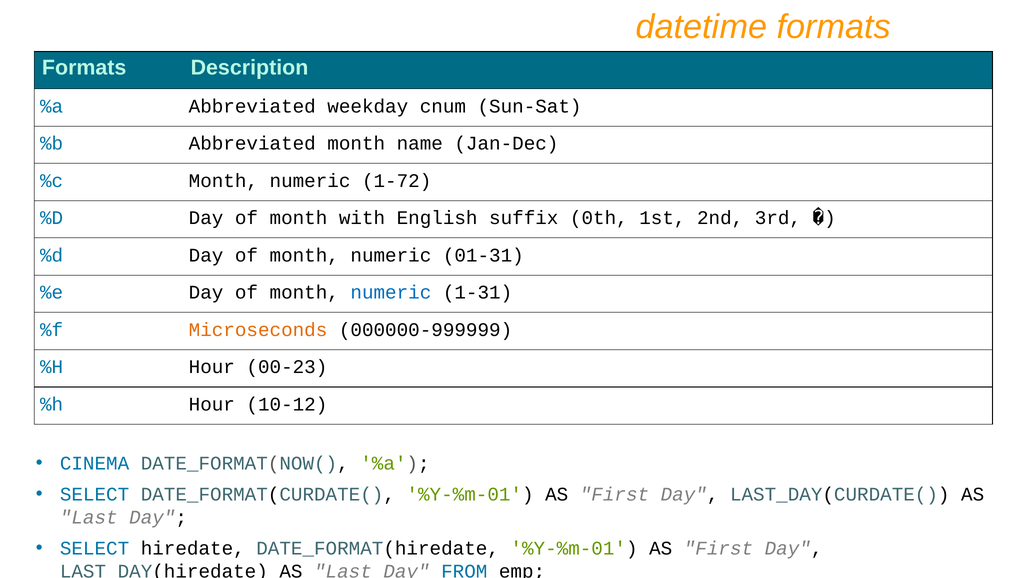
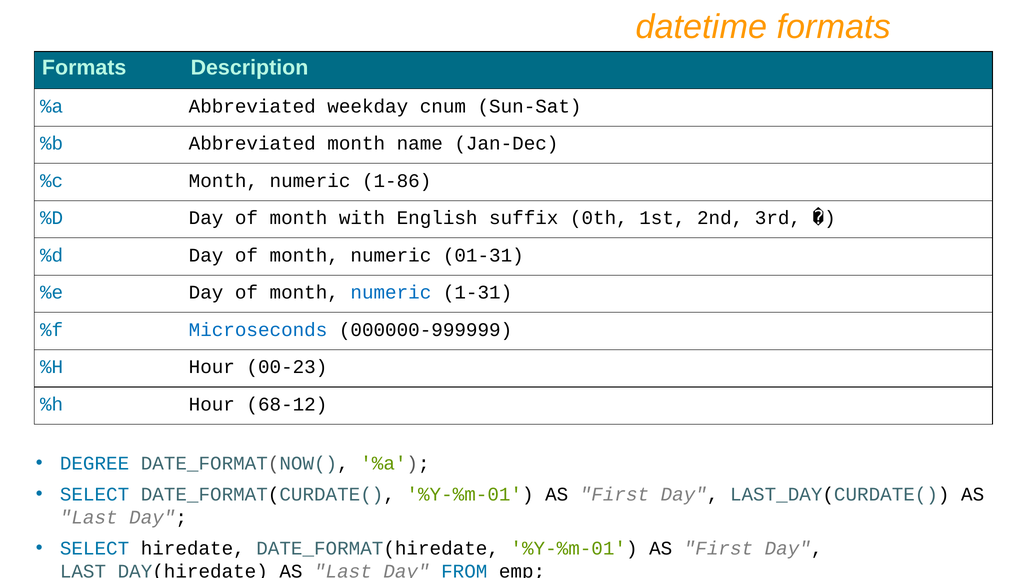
1-72: 1-72 -> 1-86 (397, 181)
Microseconds colour: orange -> blue (258, 330)
10-12: 10-12 -> 68-12 (287, 404)
CINEMA: CINEMA -> DEGREE (95, 463)
